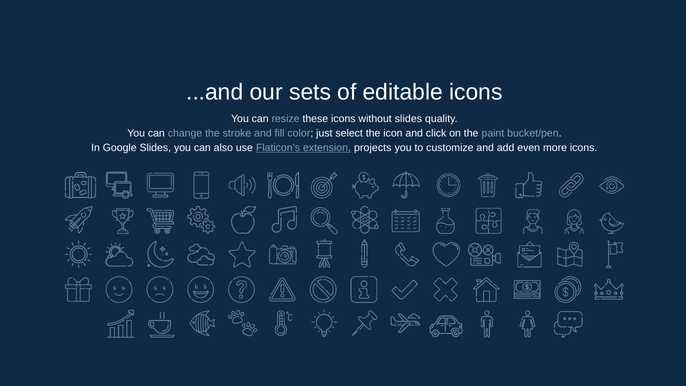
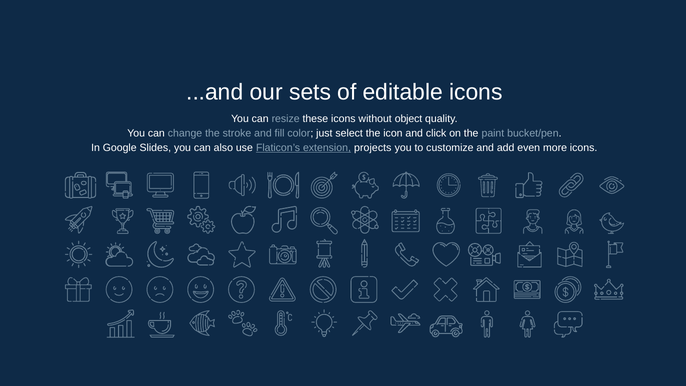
without slides: slides -> object (409, 119)
